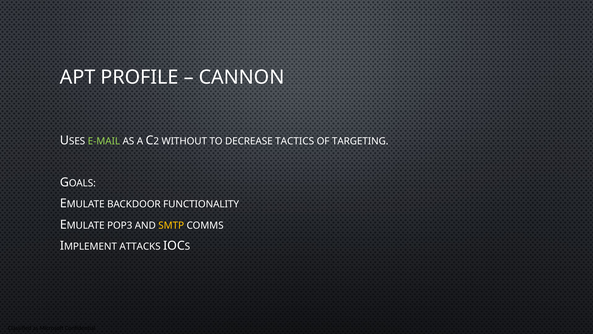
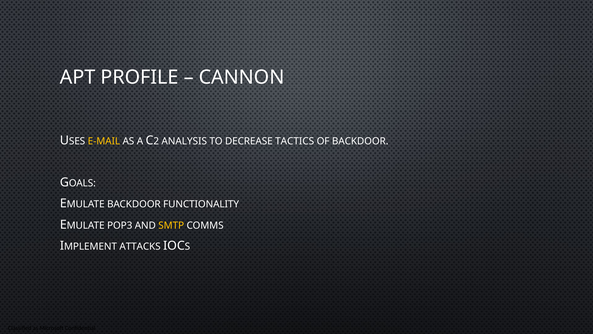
E-MAIL colour: light green -> yellow (104, 141)
WITHOUT: WITHOUT -> ANALYSIS (184, 141)
OF TARGETING: TARGETING -> BACKDOOR (360, 141)
